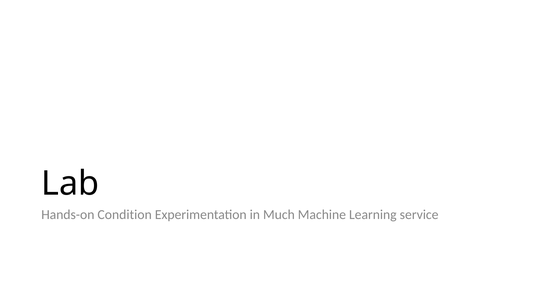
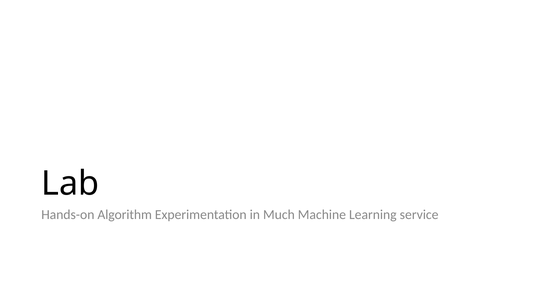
Condition: Condition -> Algorithm (125, 214)
